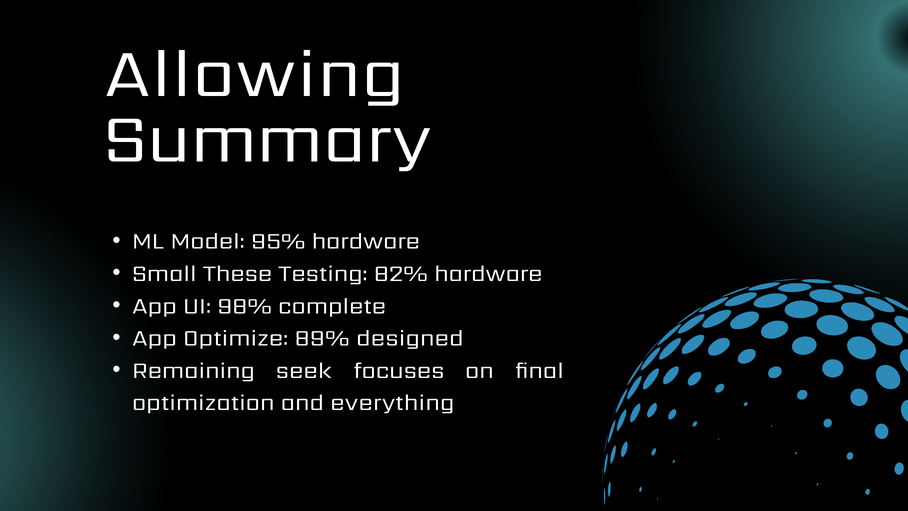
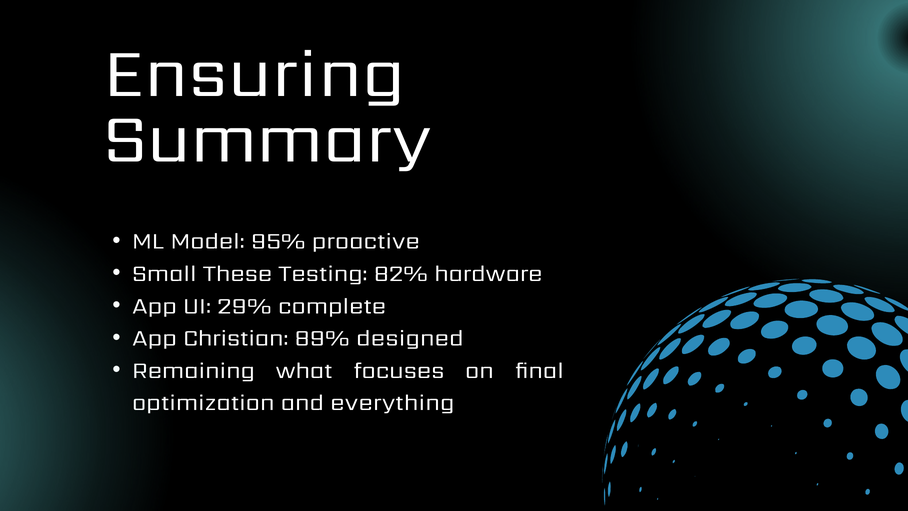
Allowing: Allowing -> Ensuring (254, 74)
95% hardware: hardware -> proactive (366, 241)
98%: 98% -> 29% (245, 306)
Optimize: Optimize -> Christian (236, 338)
seek: seek -> what (304, 370)
